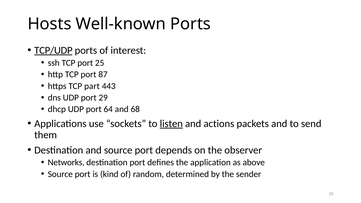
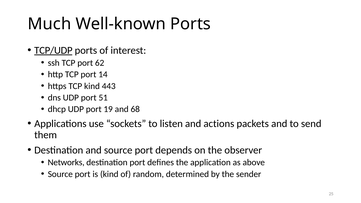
Hosts: Hosts -> Much (49, 24)
port 25: 25 -> 62 (100, 63)
87: 87 -> 14 (103, 74)
TCP part: part -> kind (92, 86)
29: 29 -> 51 (103, 98)
64: 64 -> 19 (108, 109)
listen underline: present -> none (171, 124)
